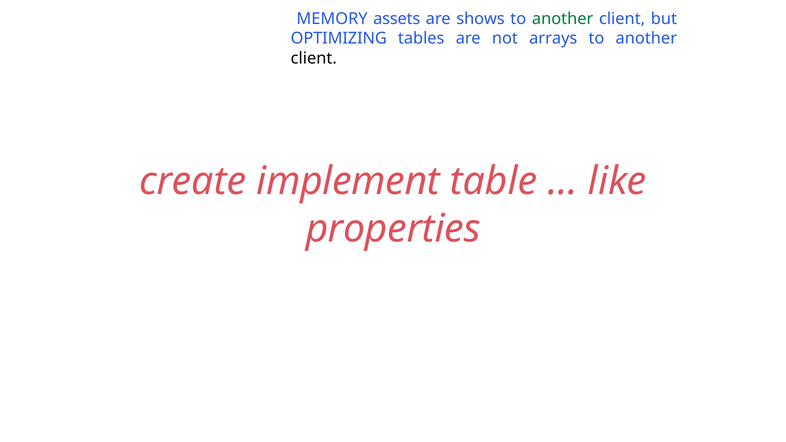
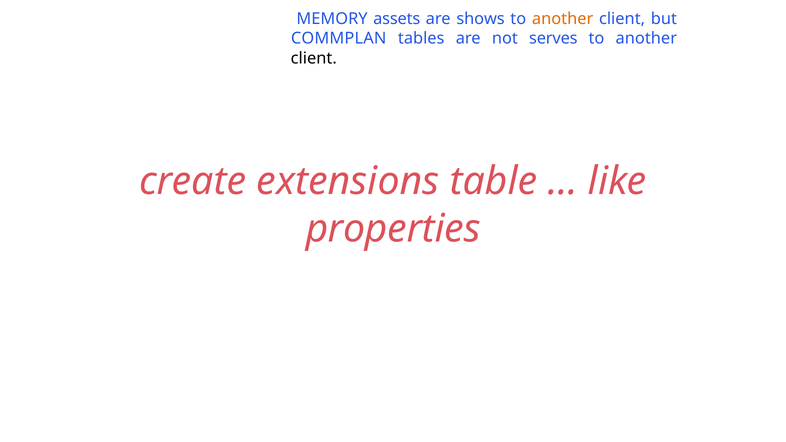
another colour: green -> orange (563, 19)
OPTIMIZING: OPTIMIZING -> COMMPLAN (339, 38)
arrays: arrays -> serves (553, 38)
implement: implement -> extensions (348, 181)
